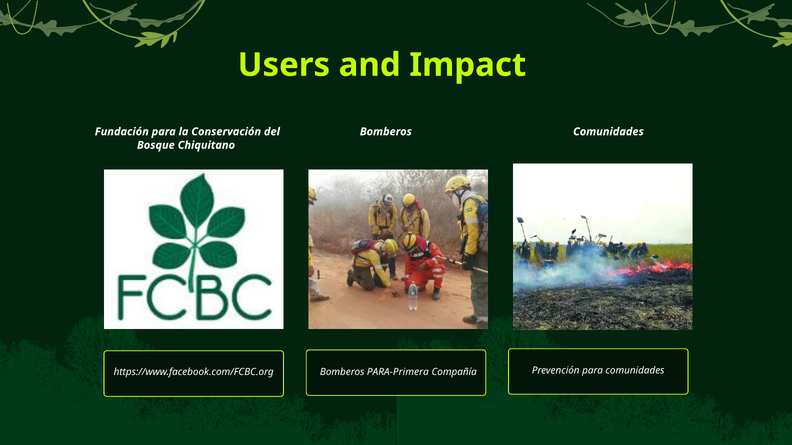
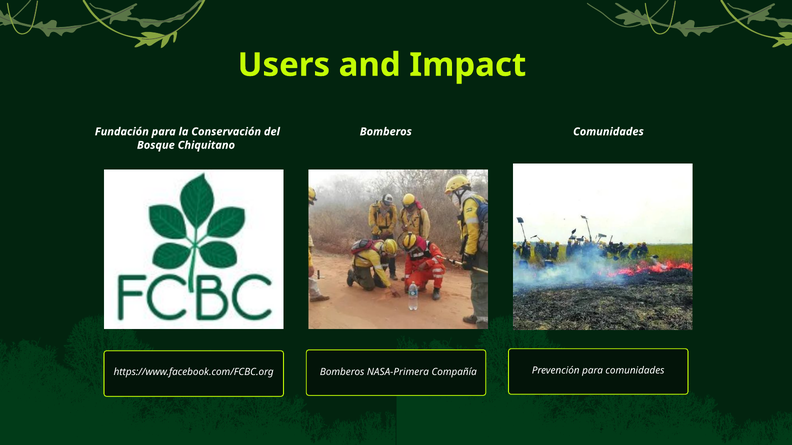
PARA-Primera: PARA-Primera -> NASA-Primera (398, 372)
